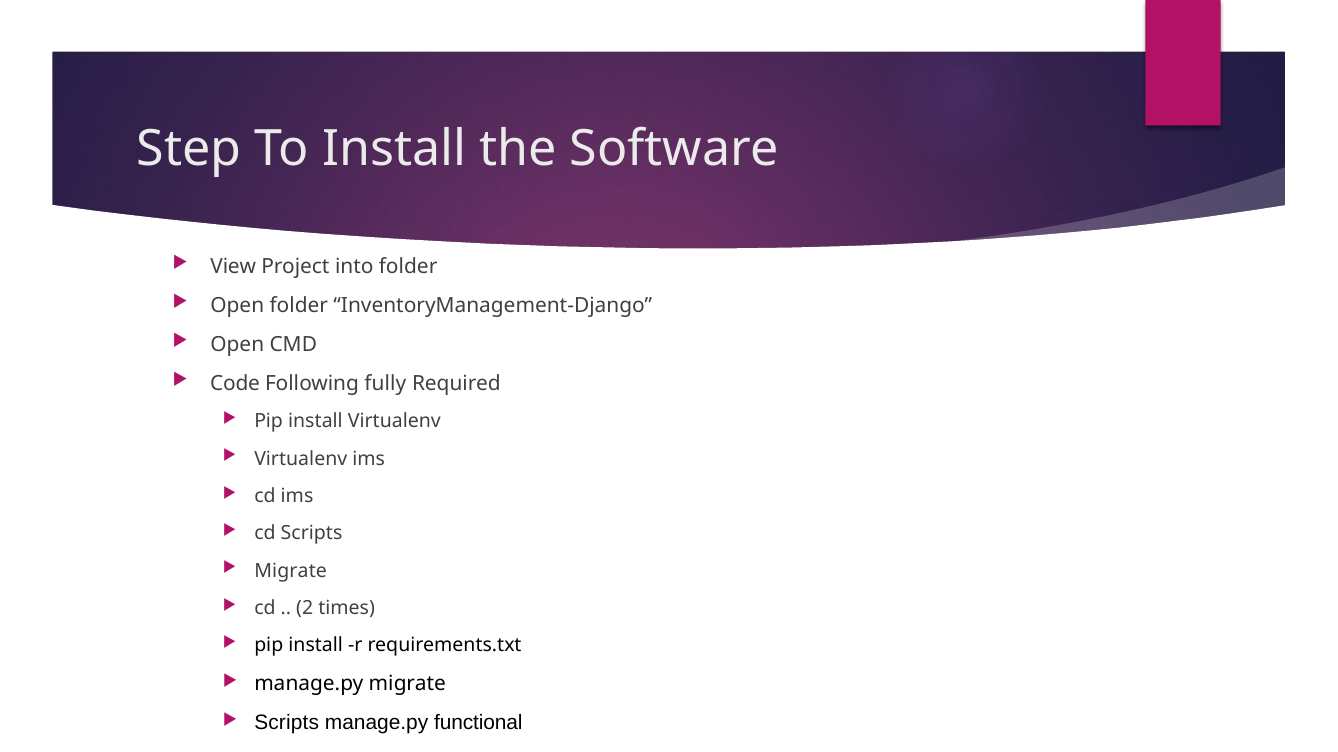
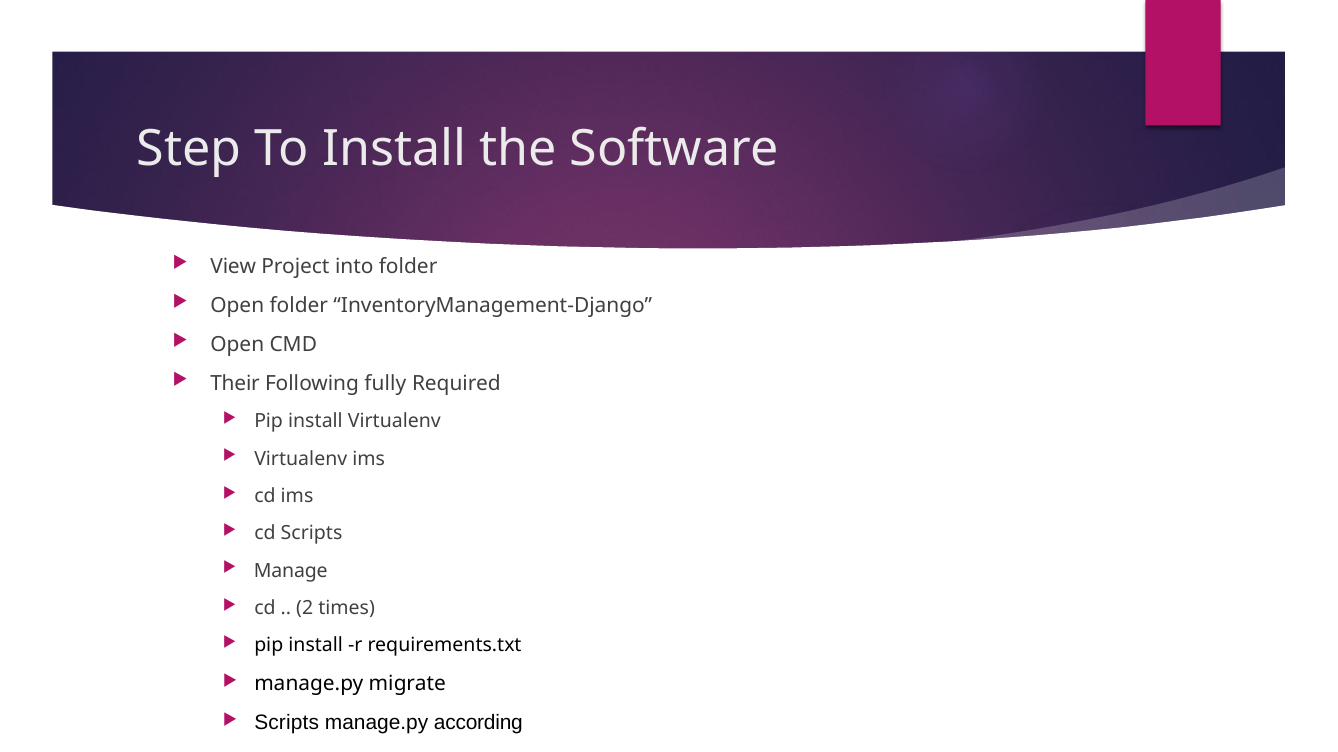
Code: Code -> Their (235, 384)
Migrate: Migrate -> Manage (291, 571)
functional: functional -> according (478, 723)
